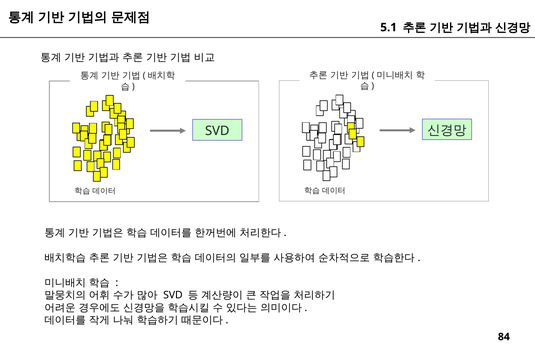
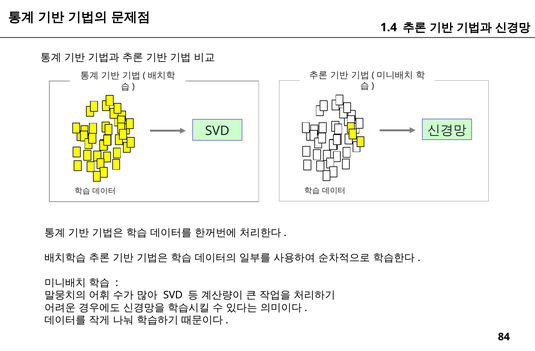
5.1: 5.1 -> 1.4 (389, 27)
